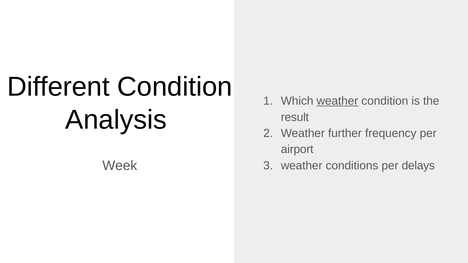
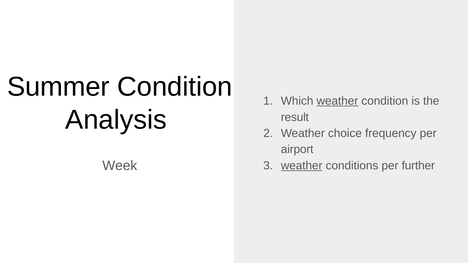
Different: Different -> Summer (58, 87)
further: further -> choice (345, 133)
weather underline: none -> present (302, 166)
delays: delays -> further (418, 166)
